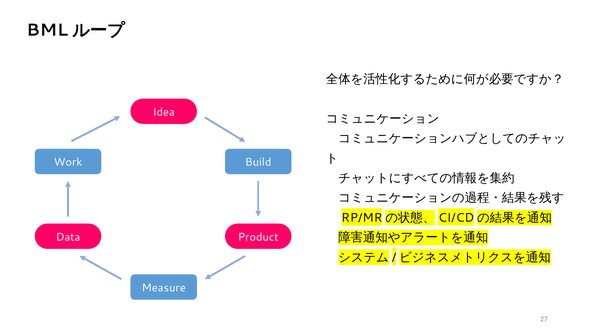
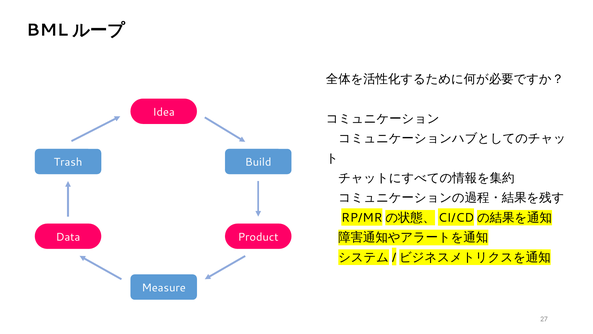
Work: Work -> Trash (68, 162)
